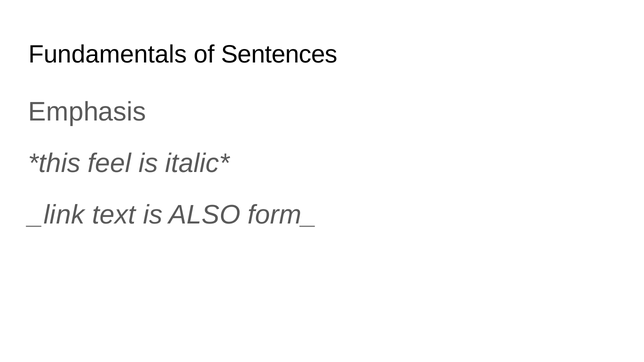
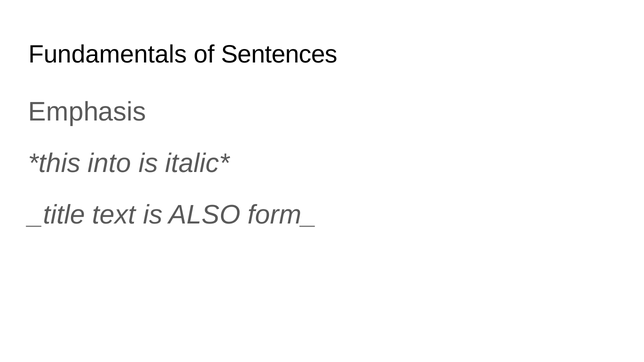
feel: feel -> into (110, 164)
_link: _link -> _title (57, 215)
